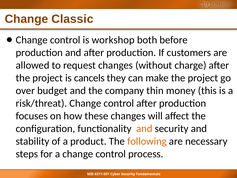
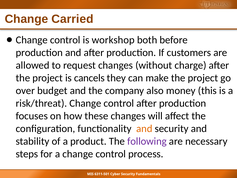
Classic: Classic -> Carried (72, 19)
thin: thin -> also (155, 90)
following colour: orange -> purple (147, 141)
